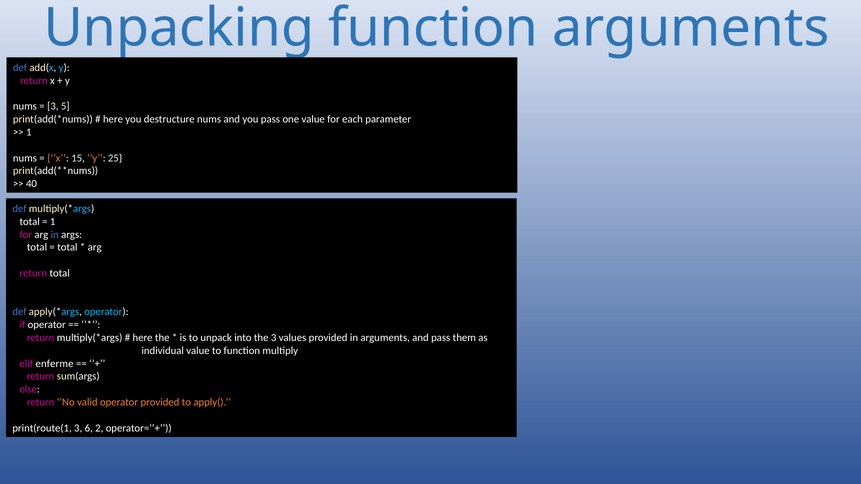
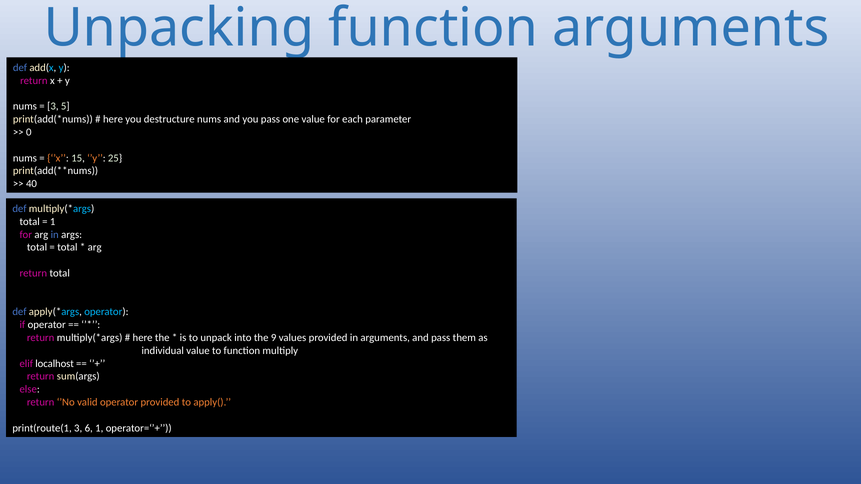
1: 1 -> 0 (29, 132)
the 3: 3 -> 9 (274, 338)
enferme: enferme -> localhost (55, 364)
6 2: 2 -> 1 (99, 428)
